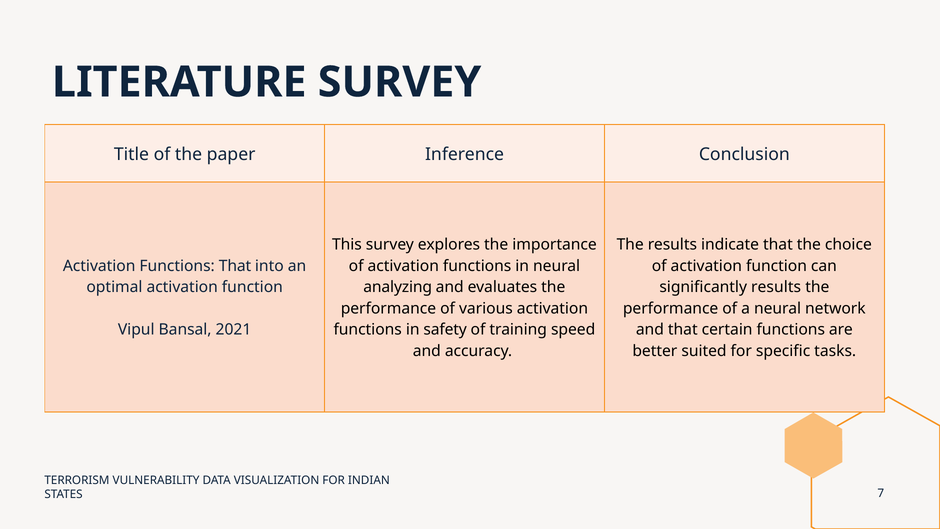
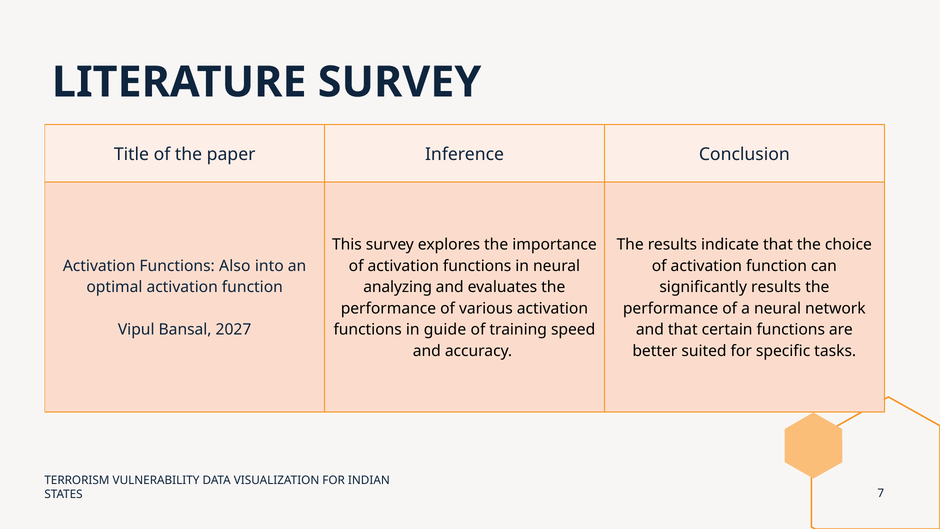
Functions That: That -> Also (235, 266)
2021: 2021 -> 2027 (233, 330)
safety: safety -> guide (445, 330)
